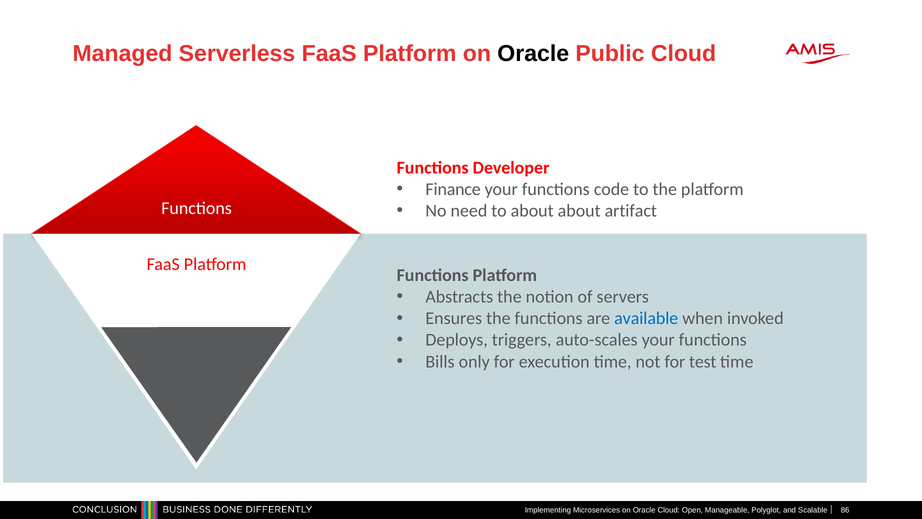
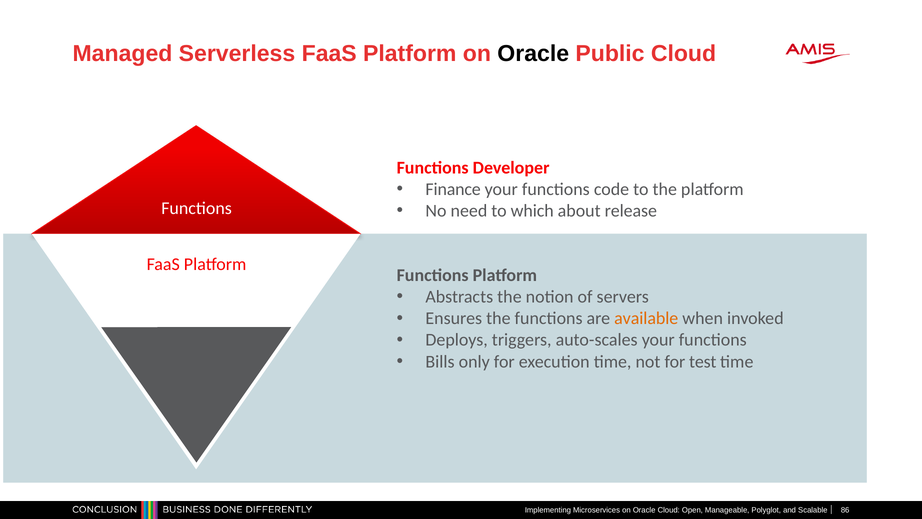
to about: about -> which (532, 211)
artifact: artifact -> release (631, 211)
available colour: blue -> orange (646, 318)
